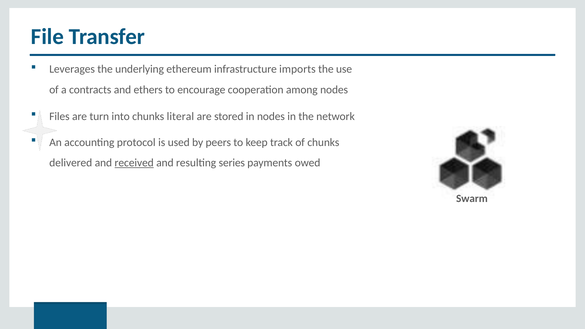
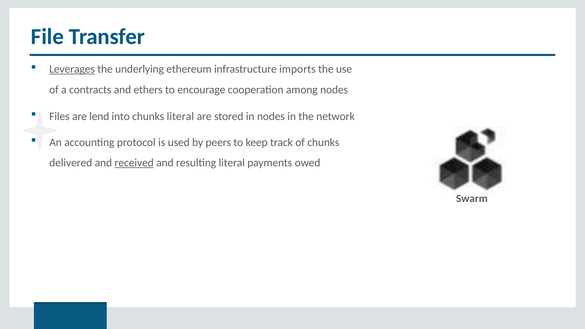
Leverages underline: none -> present (72, 69)
turn: turn -> lend (99, 116)
resulting series: series -> literal (232, 163)
